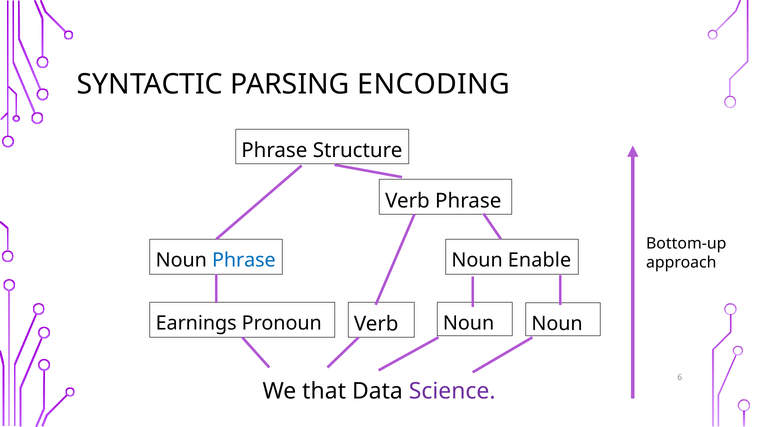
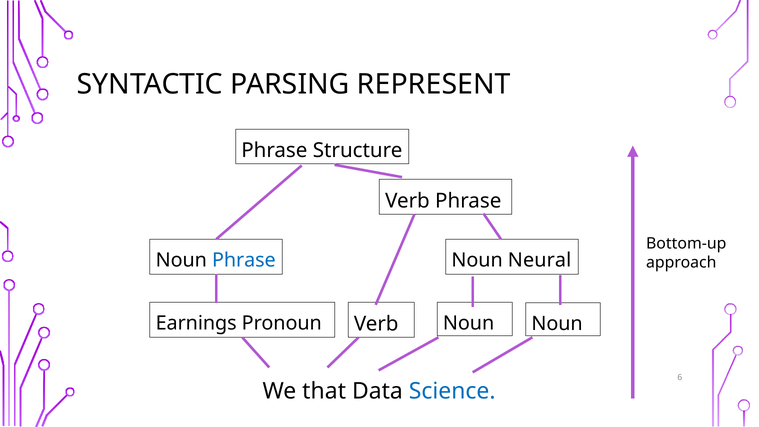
ENCODING: ENCODING -> REPRESENT (434, 84)
Enable: Enable -> Neural (540, 260)
Science colour: purple -> blue (452, 391)
